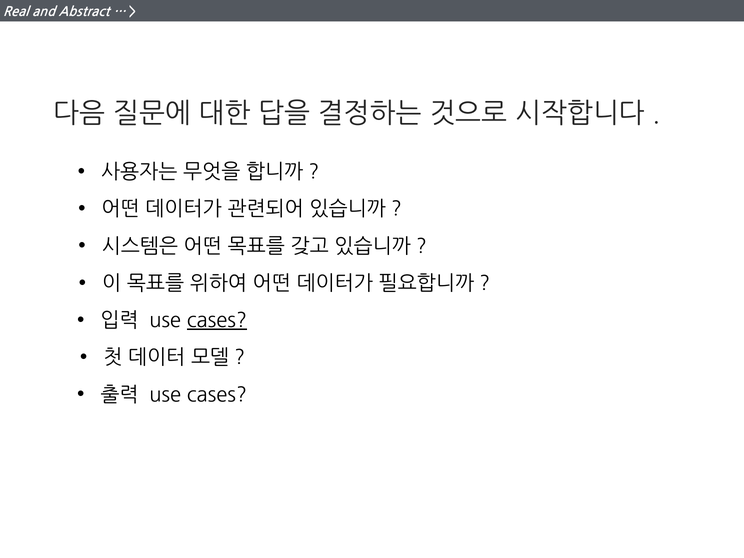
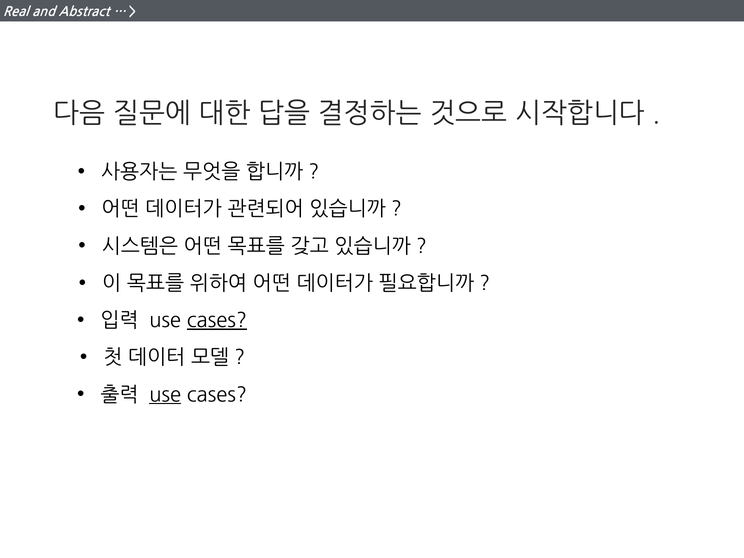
use underline: none -> present (165, 395)
